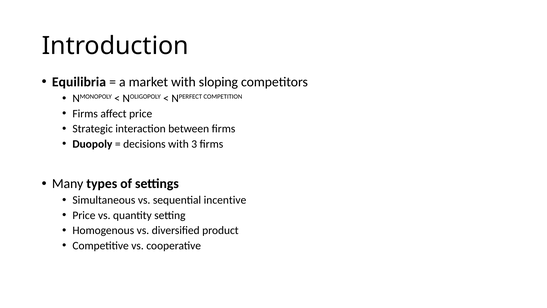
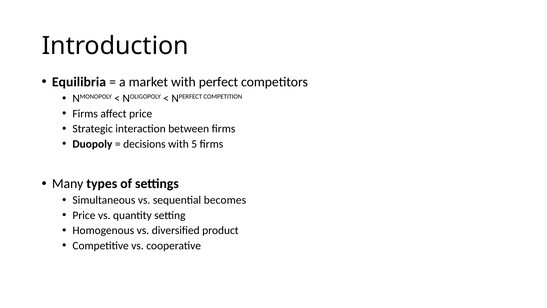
sloping: sloping -> perfect (218, 82)
3: 3 -> 5 (194, 144)
incentive: incentive -> becomes (225, 200)
